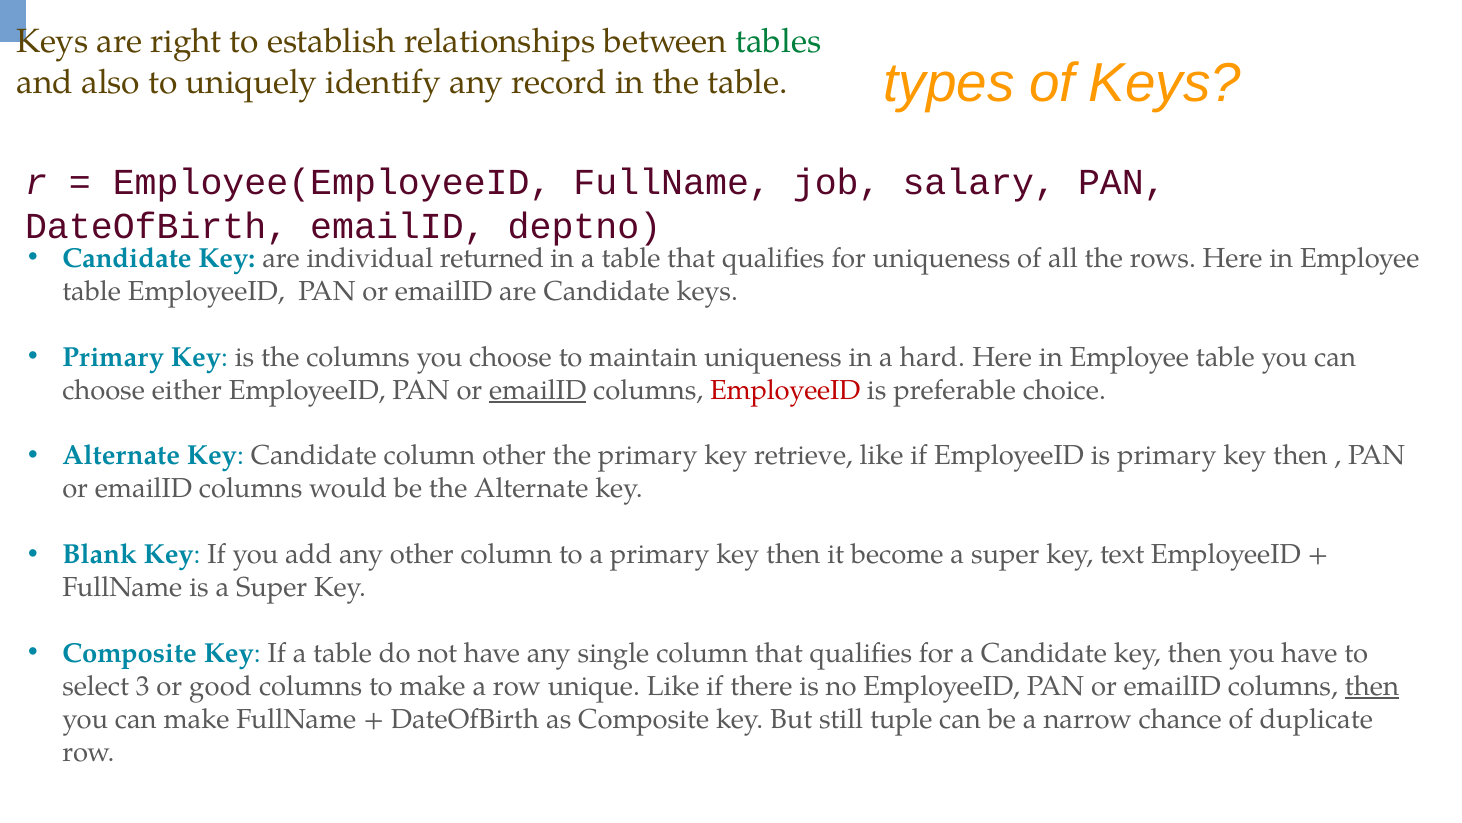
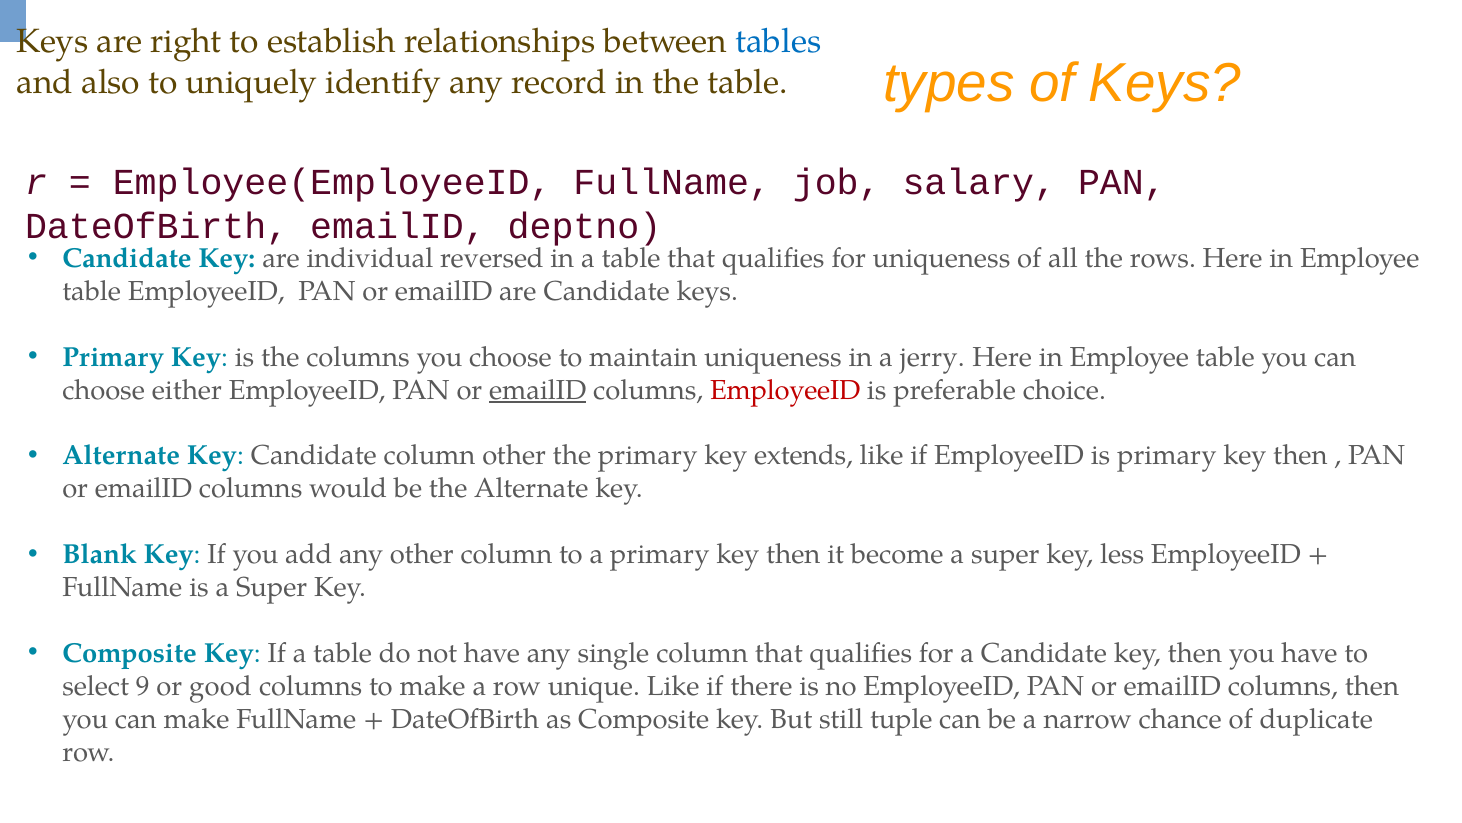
tables colour: green -> blue (778, 42)
returned: returned -> reversed (492, 258)
hard: hard -> jerry (932, 357)
retrieve: retrieve -> extends (804, 455)
text: text -> less (1122, 554)
3: 3 -> 9 (143, 686)
then underline: present -> none (1372, 686)
